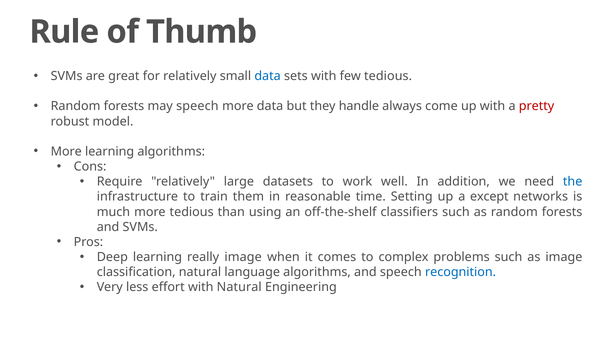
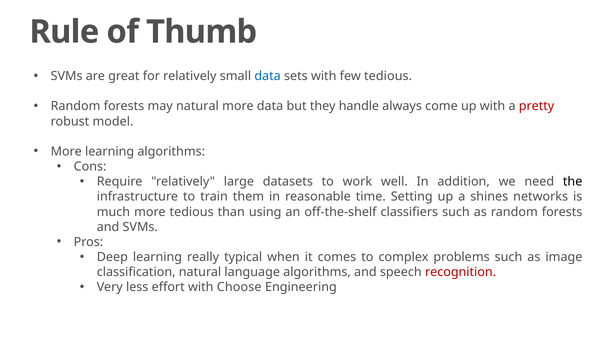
may speech: speech -> natural (197, 106)
the colour: blue -> black (573, 182)
except: except -> shines (489, 197)
really image: image -> typical (243, 257)
recognition colour: blue -> red (461, 272)
with Natural: Natural -> Choose (239, 287)
